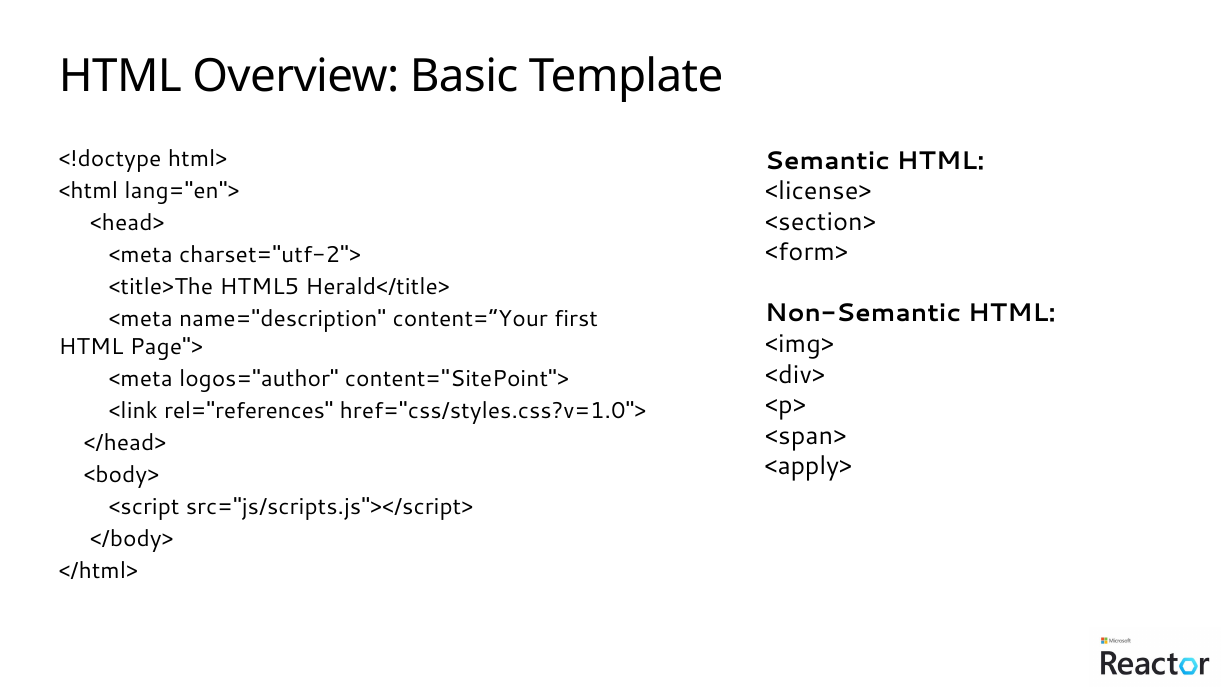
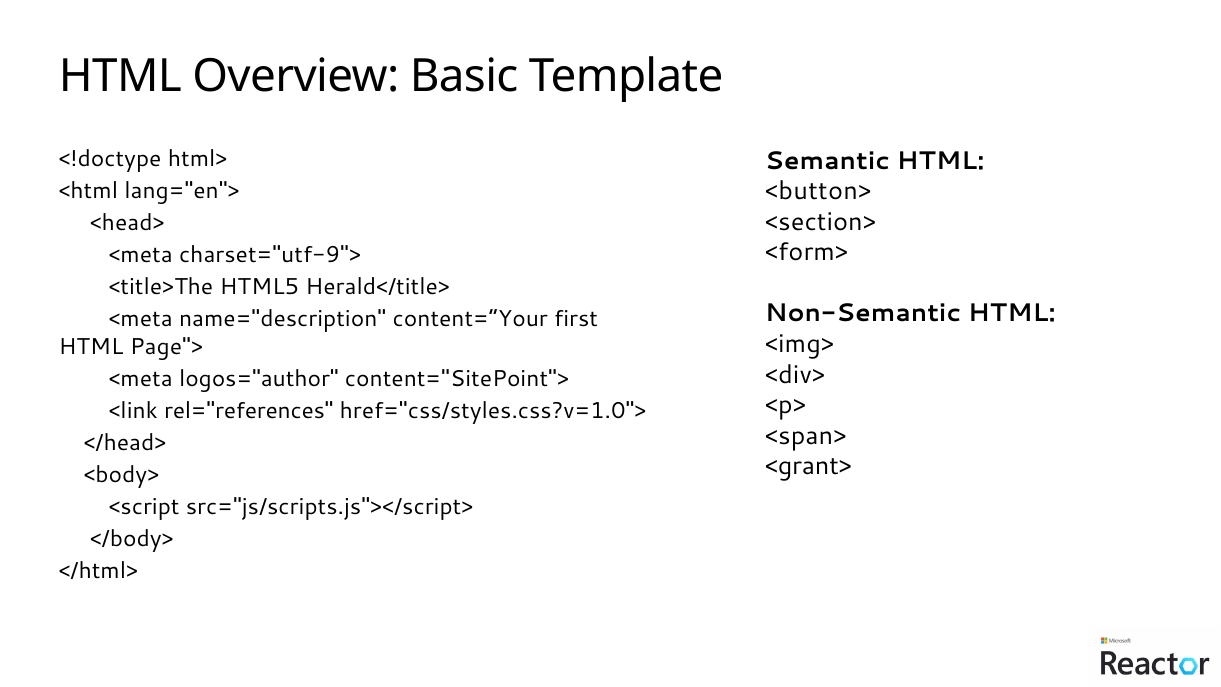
<license>: <license> -> <button> (818, 191)
charset="utf-2">: charset="utf-2"> -> charset="utf-9"> (270, 255)
<apply>: <apply> -> <grant> (808, 466)
